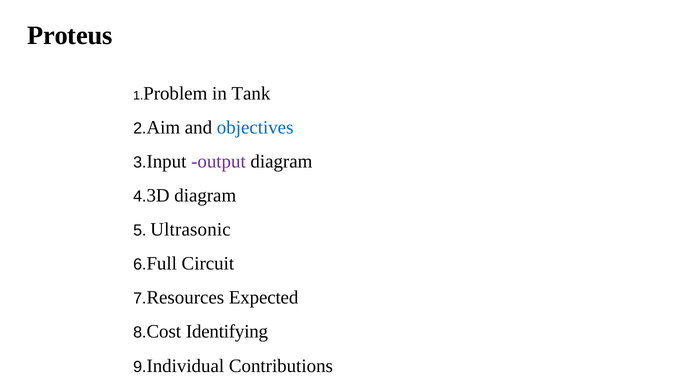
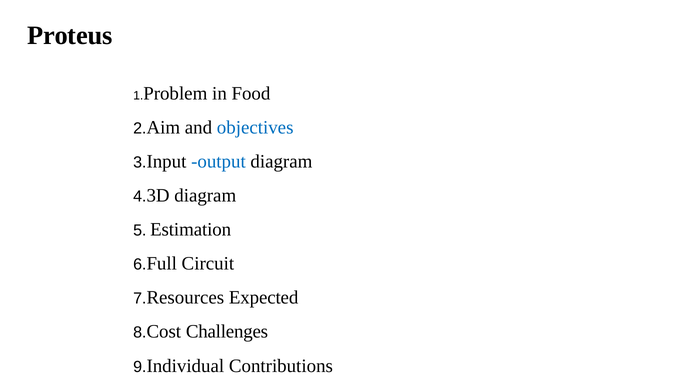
Tank: Tank -> Food (251, 93)
output colour: purple -> blue (218, 161)
Ultrasonic: Ultrasonic -> Estimation (191, 229)
Identifying: Identifying -> Challenges (227, 331)
